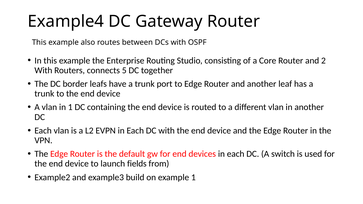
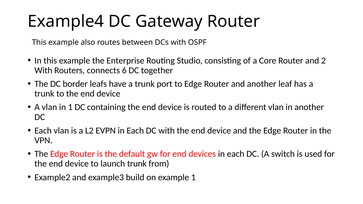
5: 5 -> 6 (124, 70)
launch fields: fields -> trunk (137, 164)
